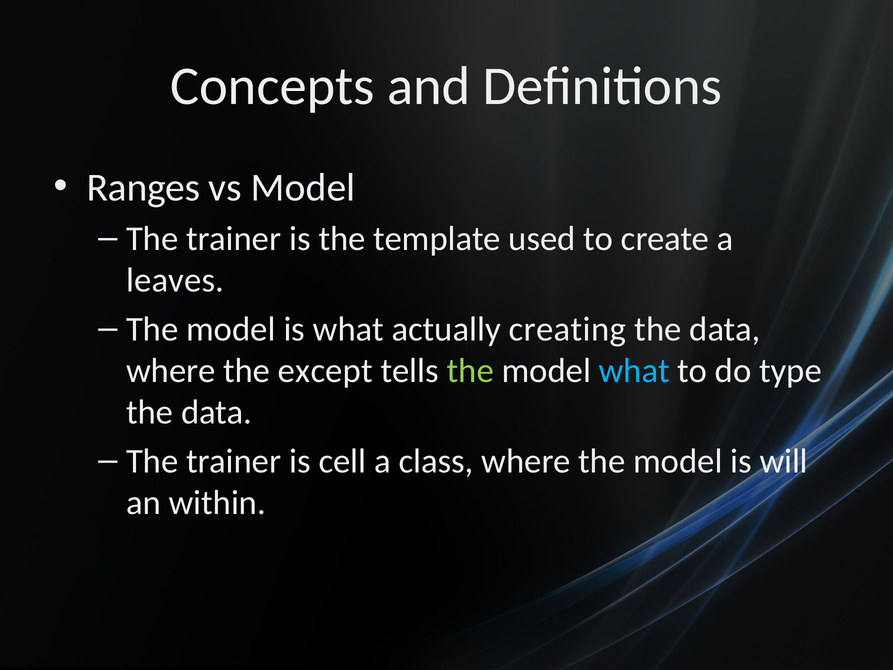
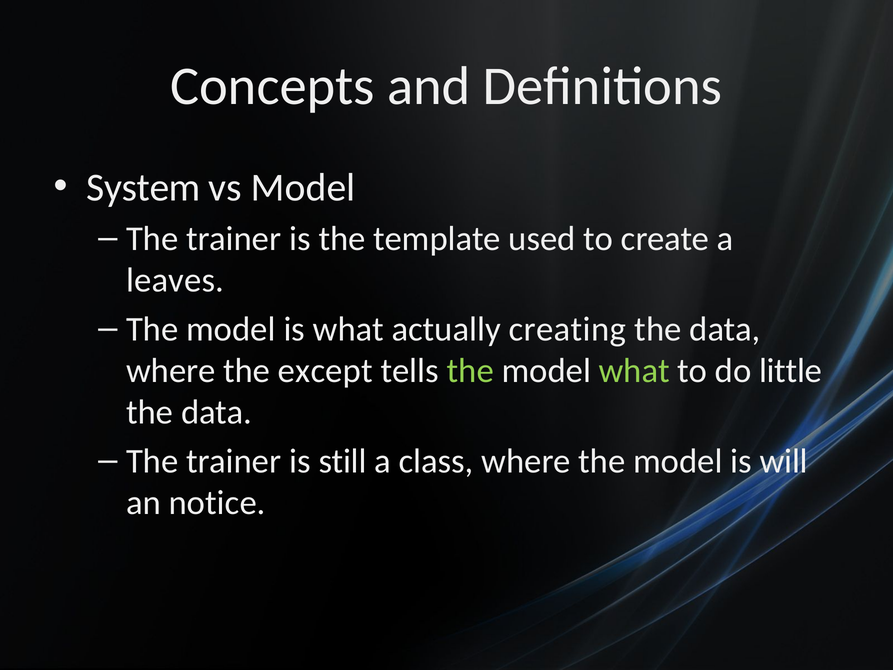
Ranges: Ranges -> System (143, 187)
what colour: light blue -> light green (634, 371)
type: type -> little (791, 371)
cell: cell -> still (343, 461)
within: within -> notice (217, 503)
